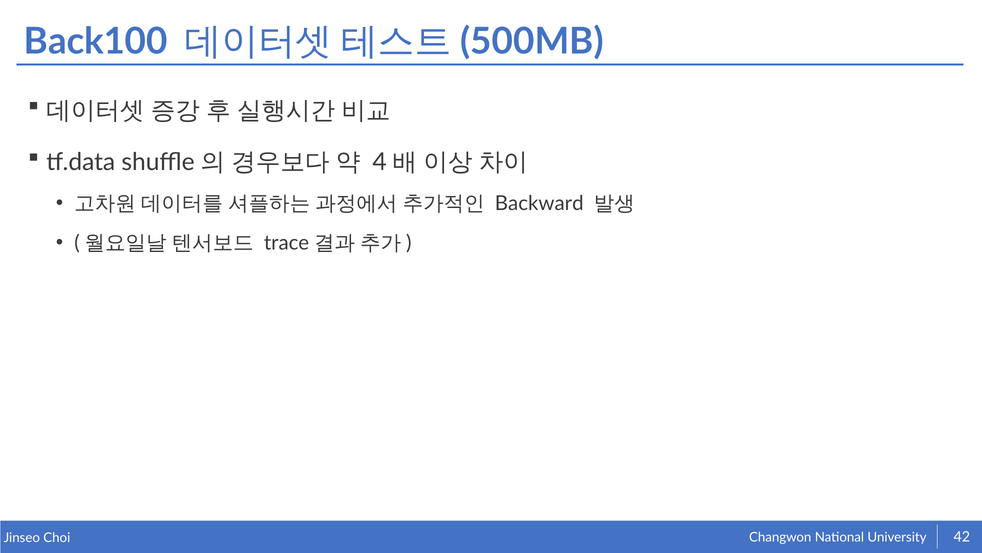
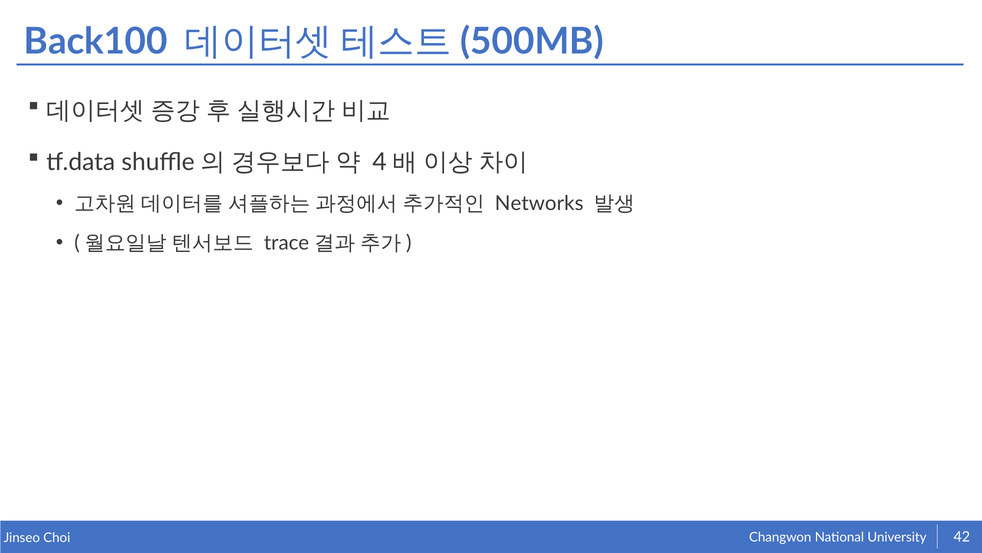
Backward: Backward -> Networks (539, 203)
